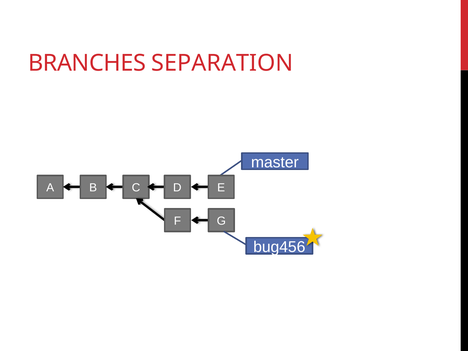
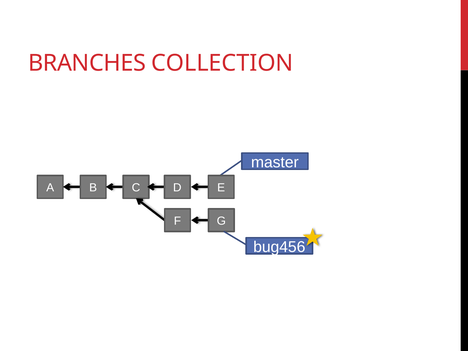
SEPARATION: SEPARATION -> COLLECTION (222, 63)
